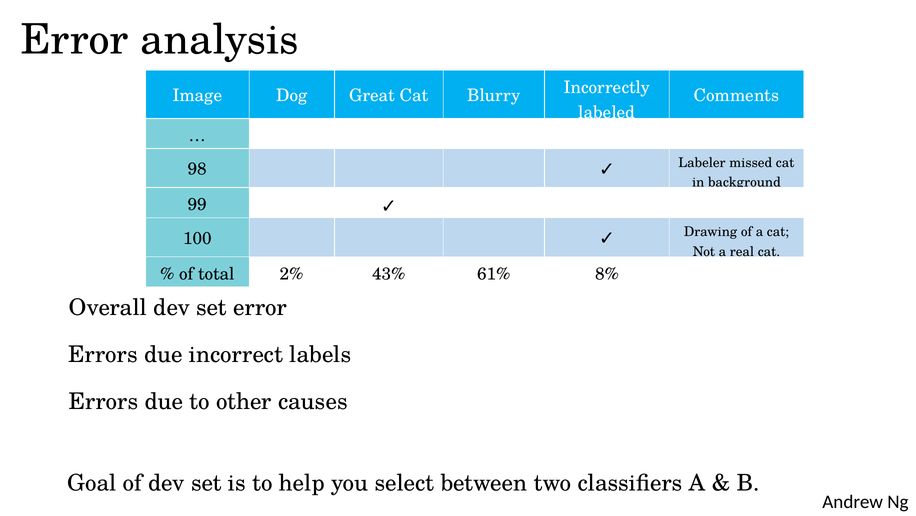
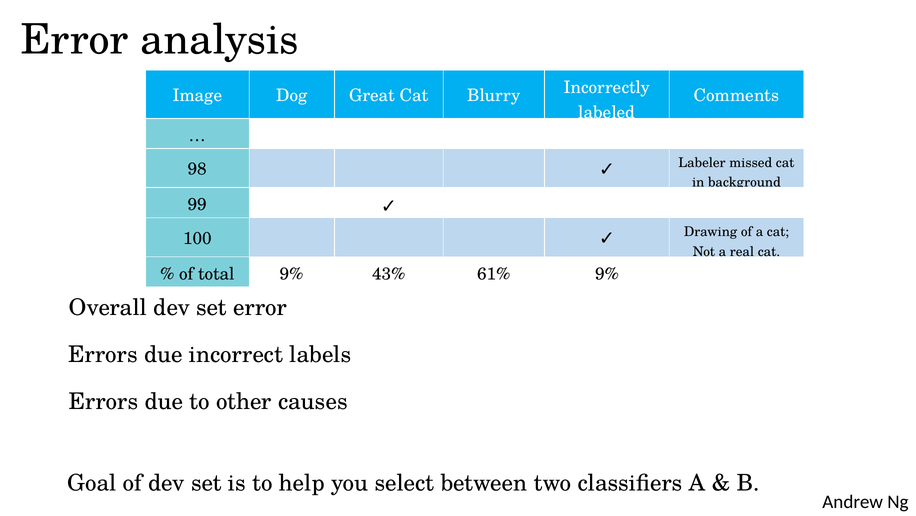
total 2%: 2% -> 9% (292, 274)
61% 8%: 8% -> 9% (607, 274)
